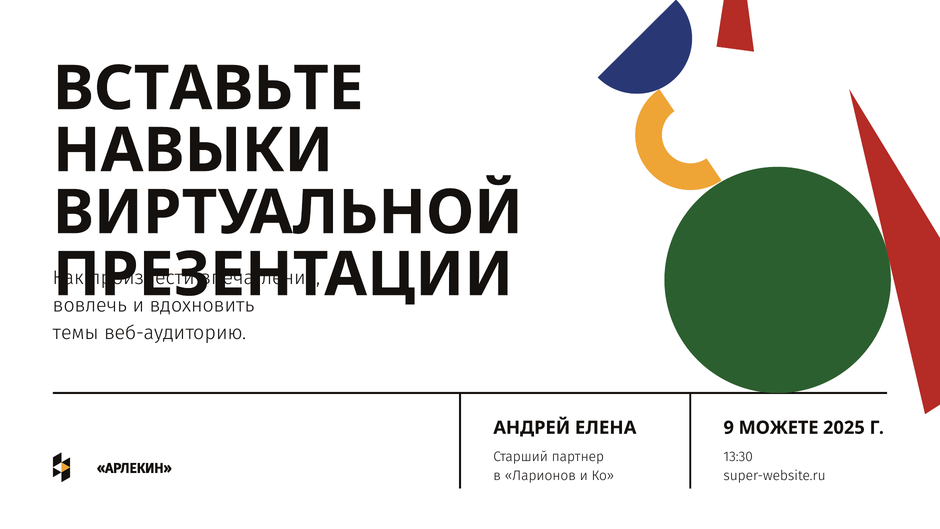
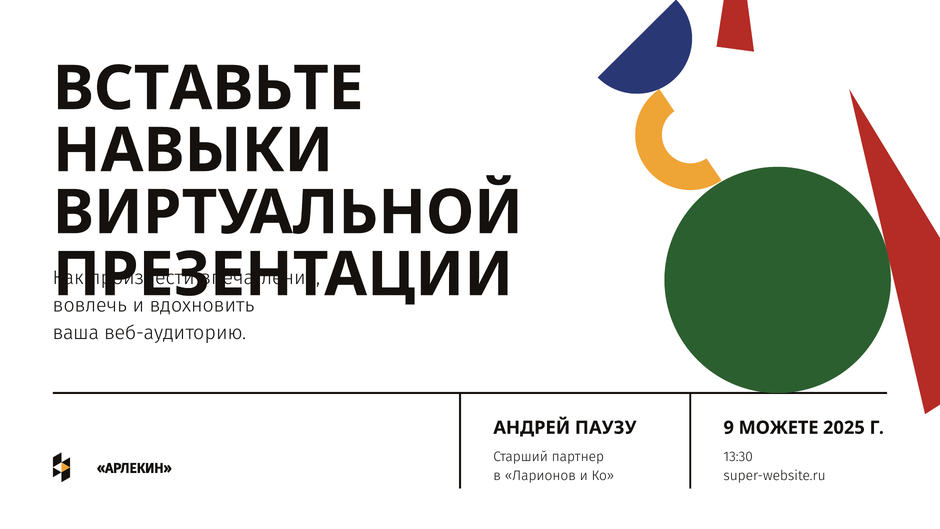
темы: темы -> ваша (76, 332)
ЕЛЕНА: ЕЛЕНА -> ПАУЗУ (606, 428)
